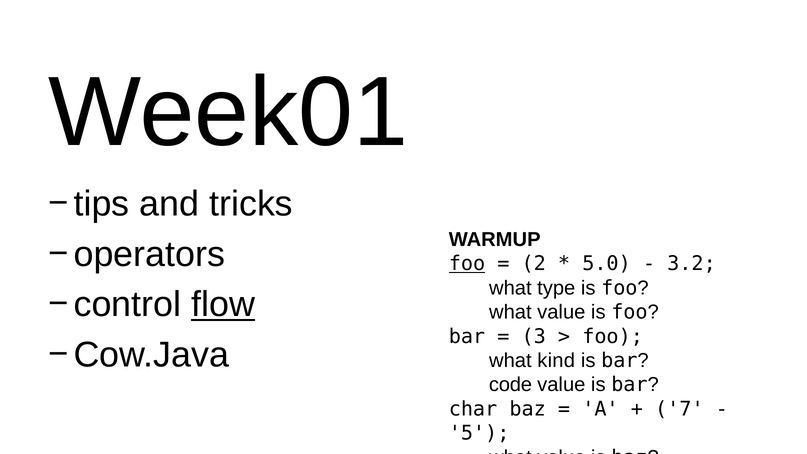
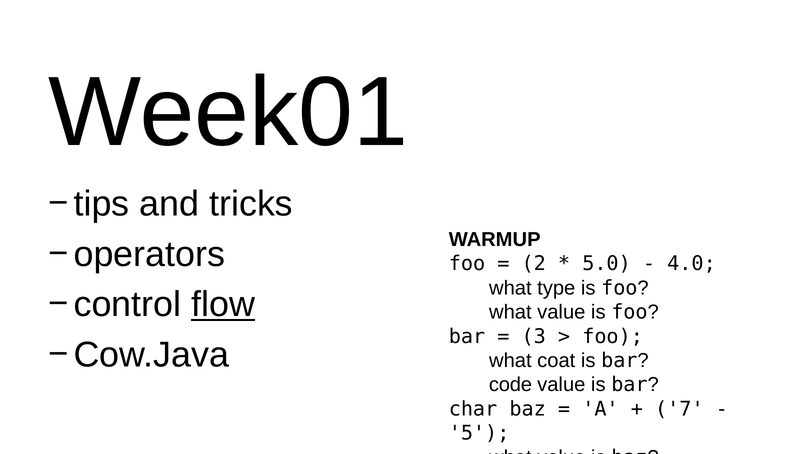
foo underline: present -> none (467, 264)
3.2: 3.2 -> 4.0 (691, 264)
kind: kind -> coat (556, 361)
